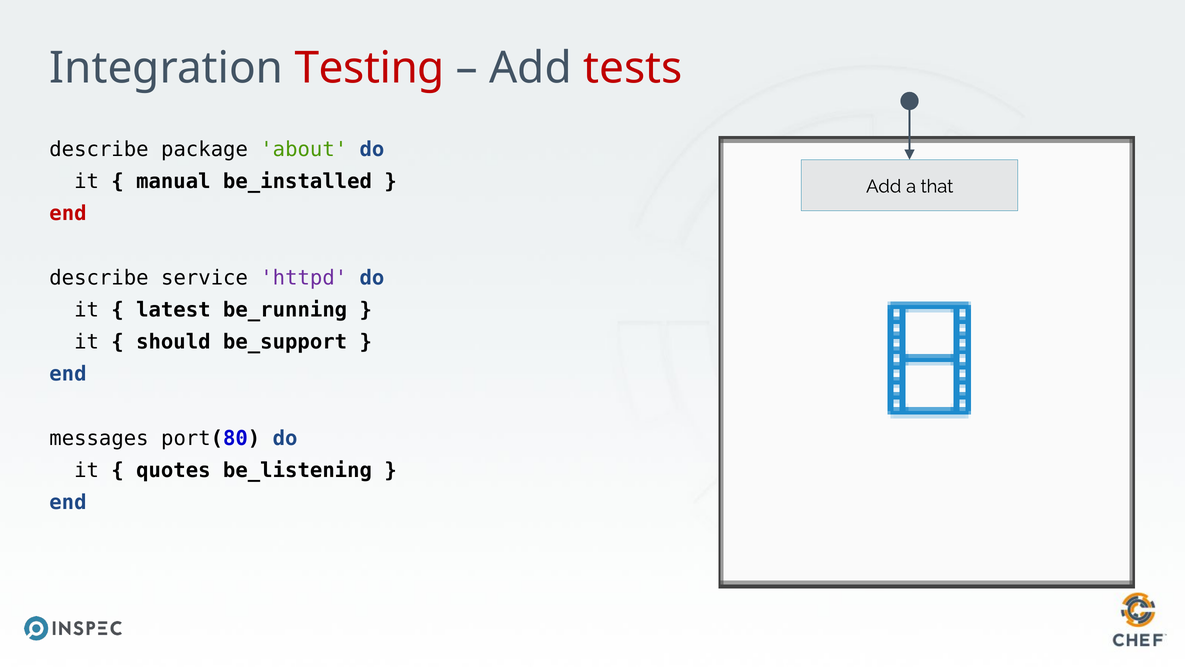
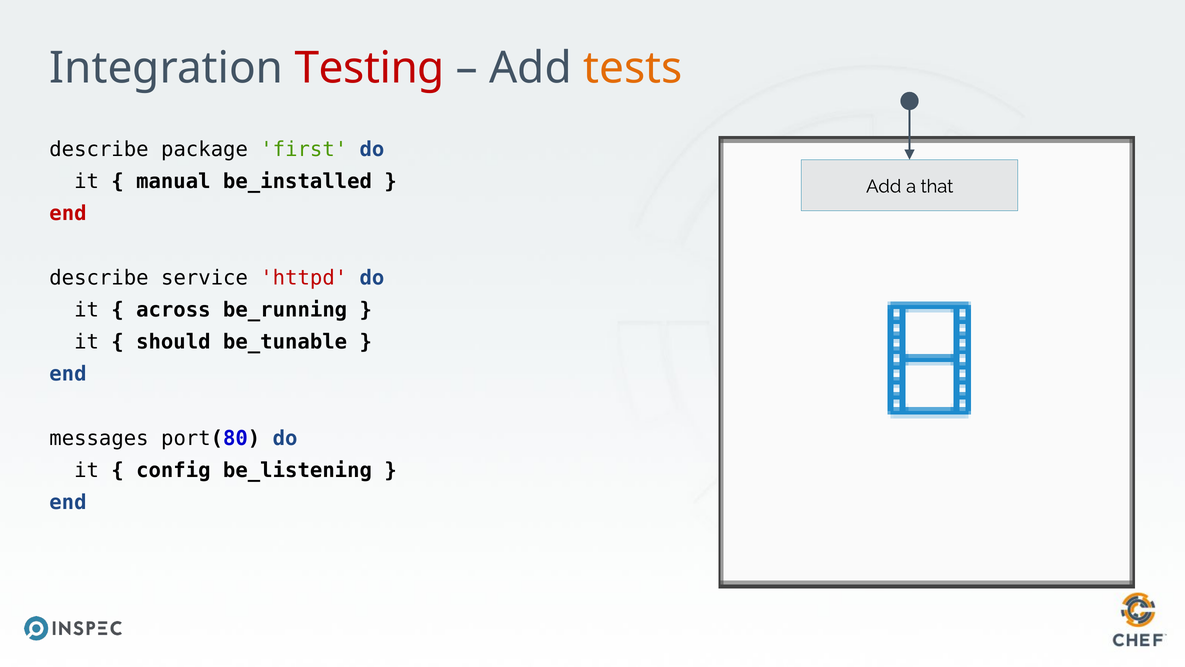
tests colour: red -> orange (633, 68)
about: about -> first (304, 149)
httpd colour: purple -> red (304, 278)
latest: latest -> across (173, 310)
be_support: be_support -> be_tunable (285, 342)
quotes: quotes -> config (173, 470)
